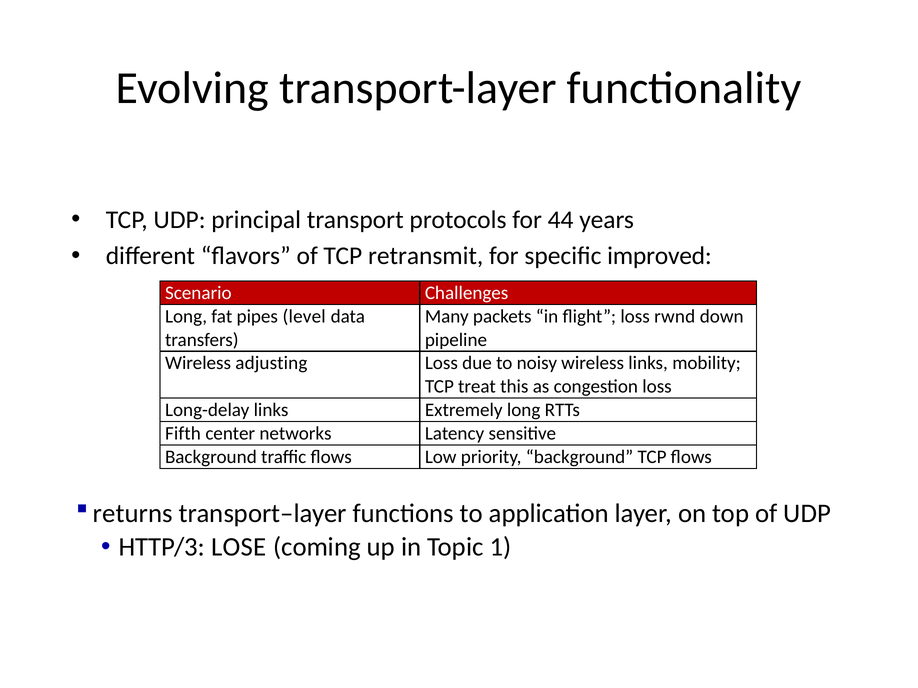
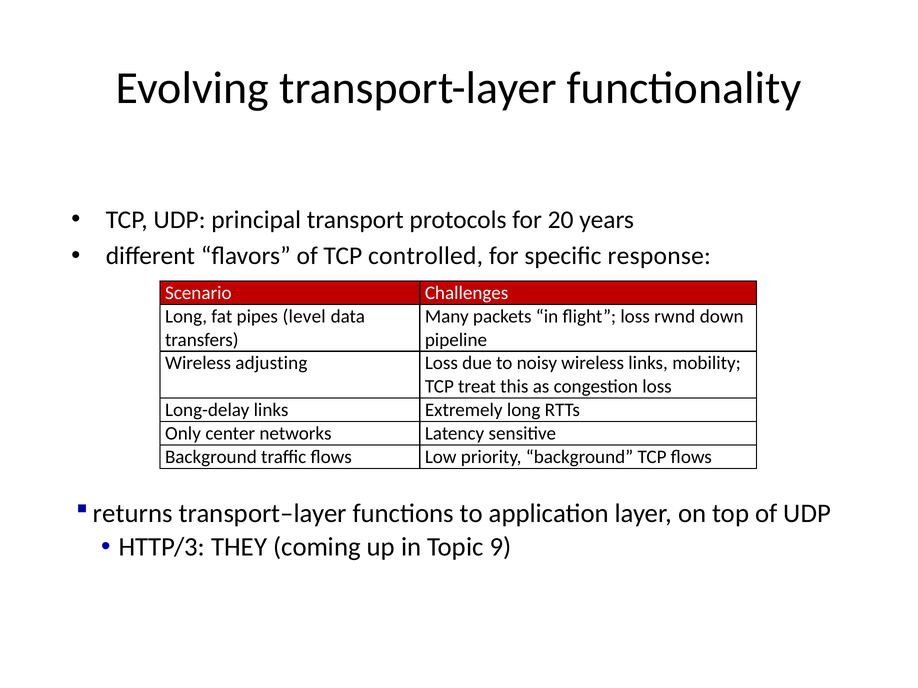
44: 44 -> 20 (561, 220)
retransmit: retransmit -> controlled (426, 256)
improved: improved -> response (659, 256)
Fifth: Fifth -> Only (183, 434)
LOSE: LOSE -> THEY (239, 547)
1: 1 -> 9 (500, 547)
